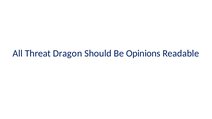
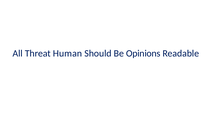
Dragon: Dragon -> Human (67, 54)
